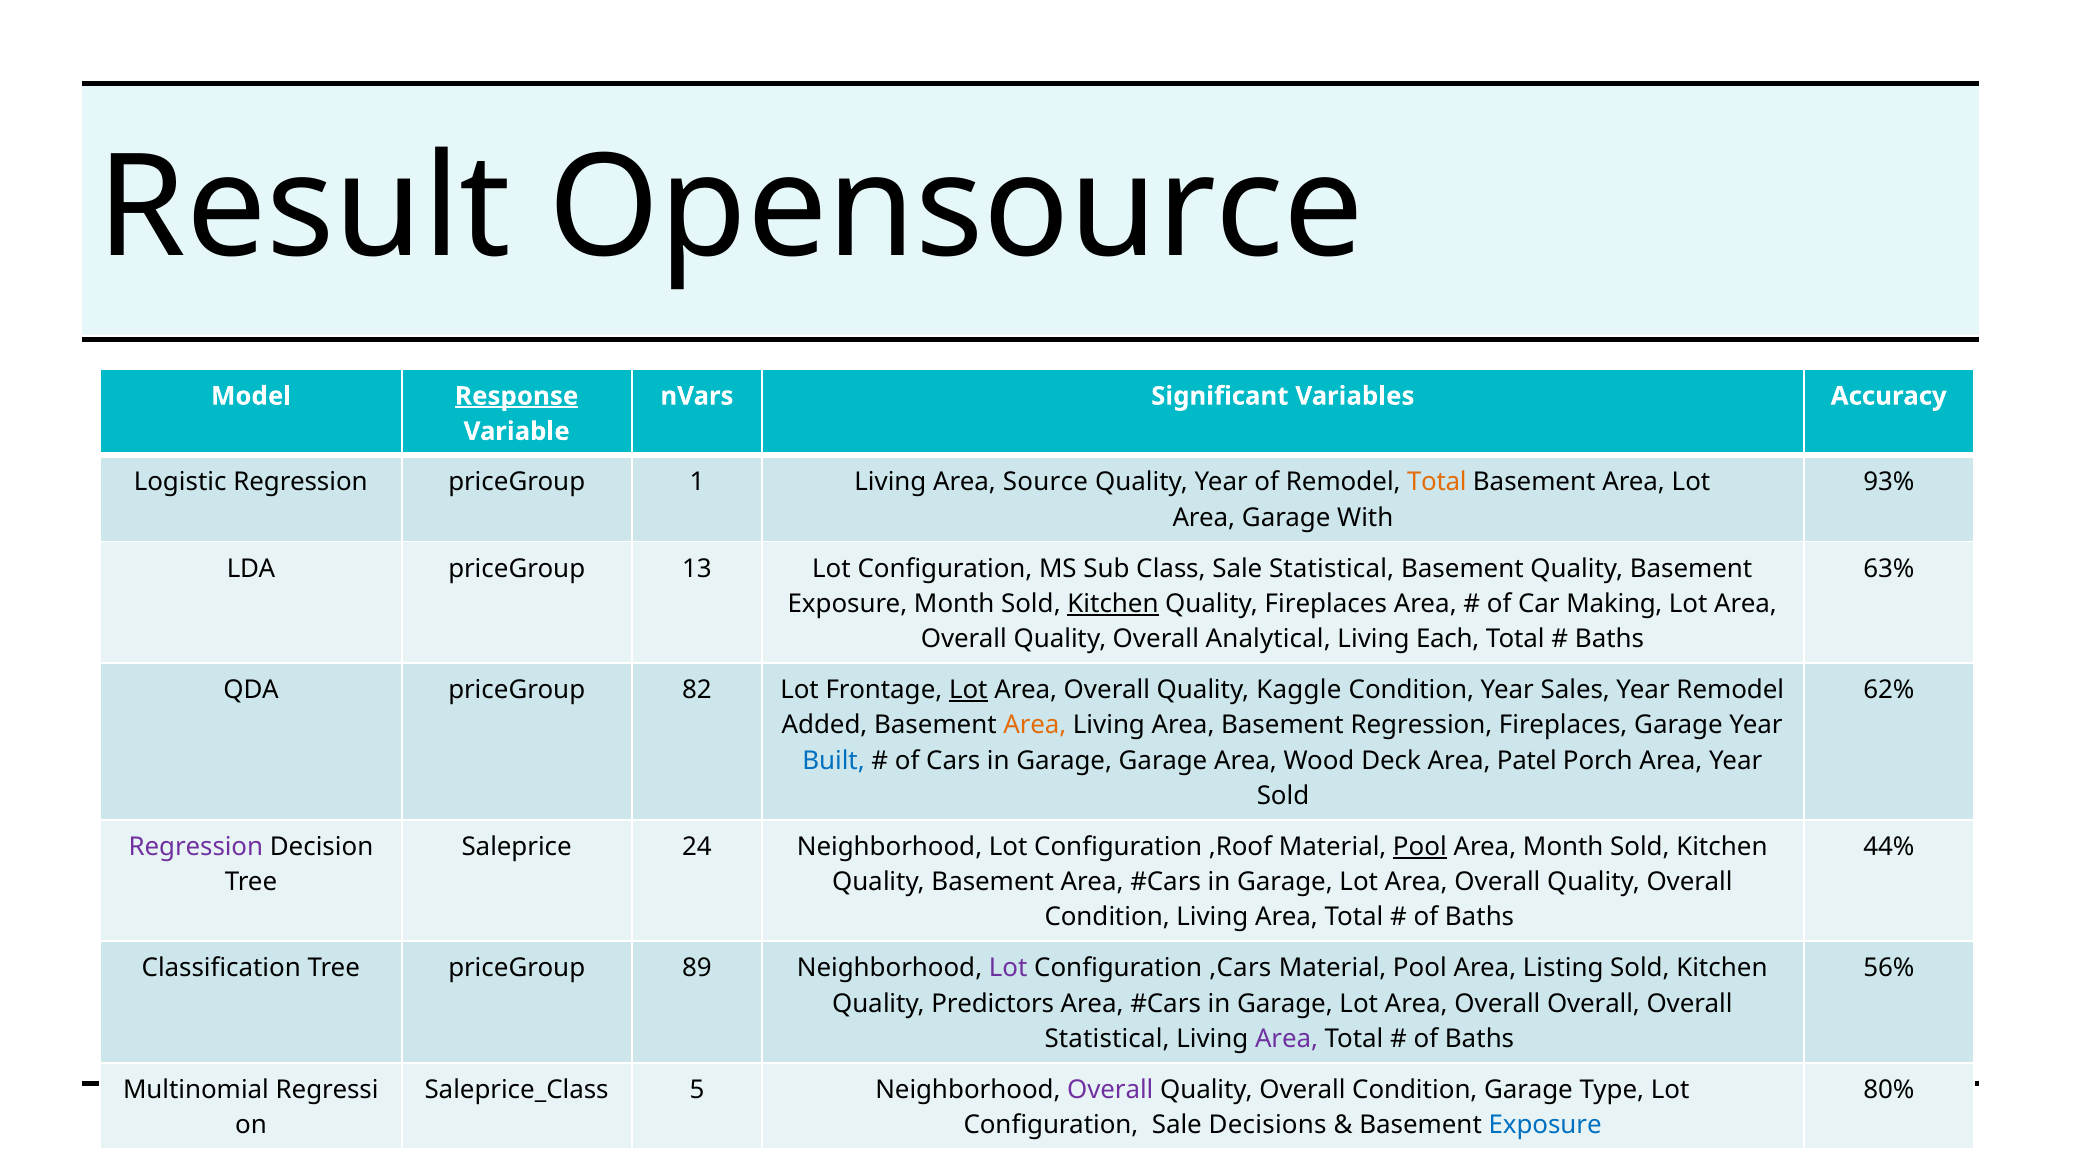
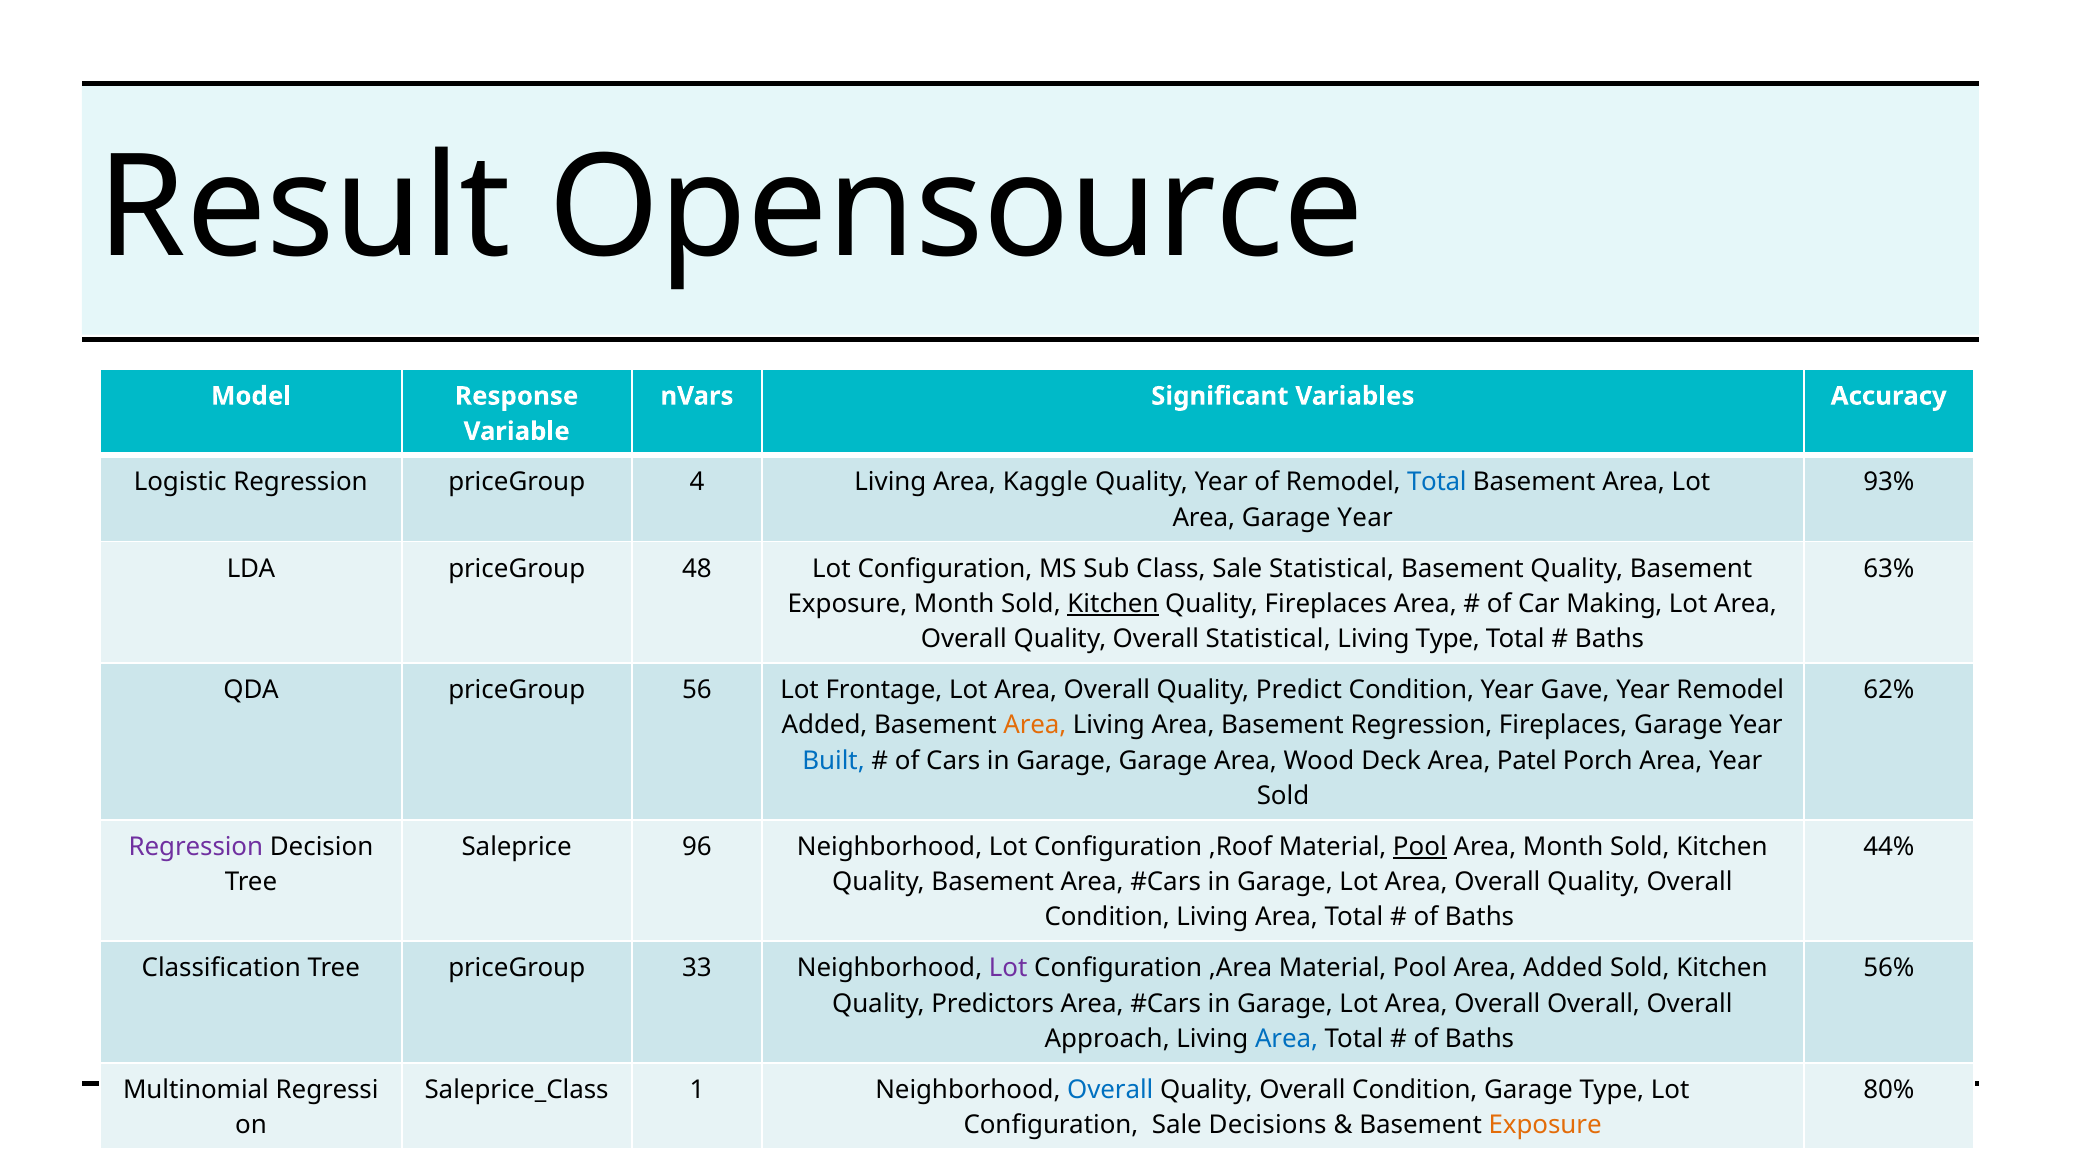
Response underline: present -> none (517, 396)
1: 1 -> 4 (697, 482)
Source: Source -> Kaggle (1045, 482)
Total colour: orange -> blue (1437, 482)
Area Garage With: With -> Year (1365, 518)
13: 13 -> 48 (697, 569)
Overall Analytical: Analytical -> Statistical (1268, 639)
Living Each: Each -> Type (1448, 639)
82: 82 -> 56 (697, 690)
Lot underline: present -> none (968, 690)
Kaggle: Kaggle -> Predict (1299, 690)
Sales: Sales -> Gave (1575, 690)
24: 24 -> 96 (697, 847)
89: 89 -> 33 (697, 968)
,Cars: ,Cars -> ,Area (1241, 968)
Area Listing: Listing -> Added (1563, 968)
Statistical: Statistical -> Approach (1107, 1039)
Area colour: purple -> blue (1287, 1039)
5: 5 -> 1 (697, 1090)
Overall colour: purple -> blue (1110, 1090)
Exposure colour: blue -> orange (1545, 1125)
